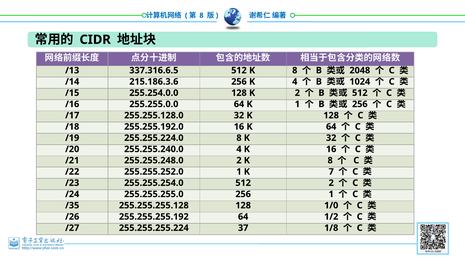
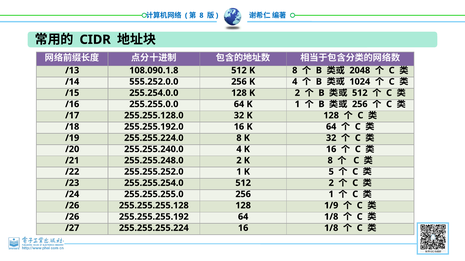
337.316.6.5: 337.316.6.5 -> 108.090.1.8 (154, 71)
215.186.3.6: 215.186.3.6 -> 555.252.0.0 (154, 82)
7: 7 -> 5 (331, 172)
/35: /35 -> /26 (72, 206)
1/0: 1/0 -> 1/9 (331, 206)
64 1/2: 1/2 -> 1/8 (331, 217)
255.255.255.224 37: 37 -> 16 (243, 228)
